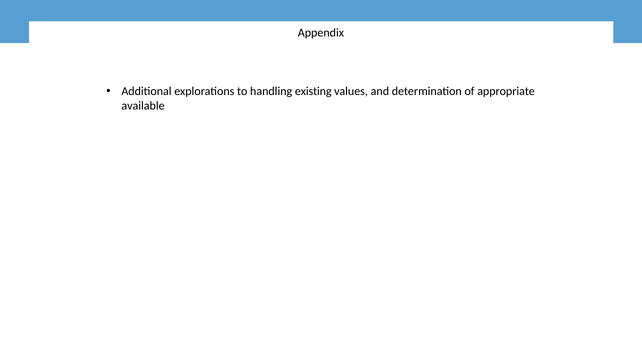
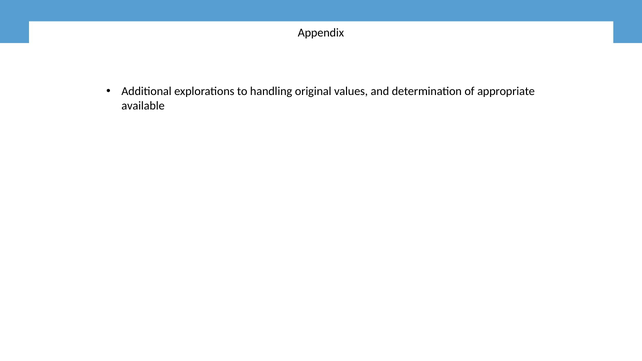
existing: existing -> original (313, 91)
